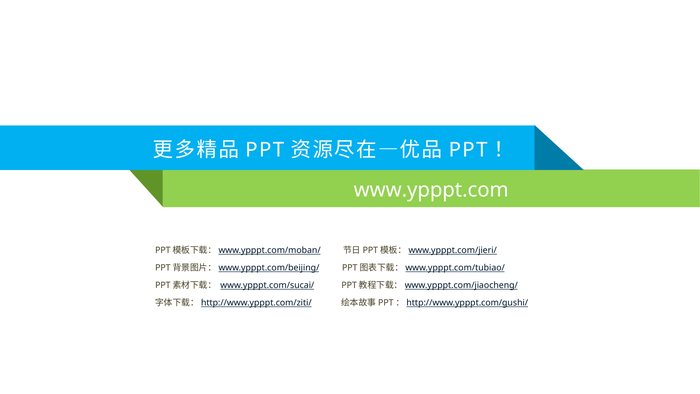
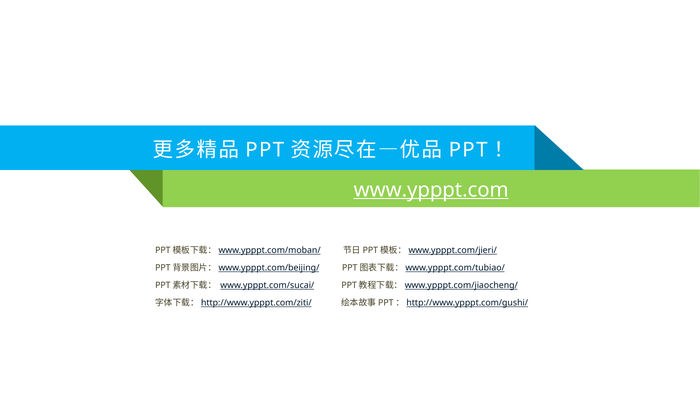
www.ypppt.com underline: none -> present (431, 190)
